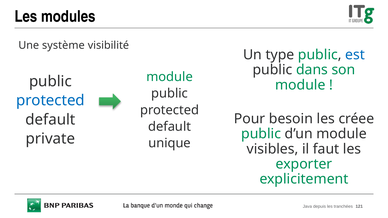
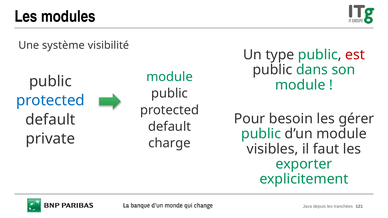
est colour: blue -> red (355, 55)
créee: créee -> gérer (356, 119)
unique: unique -> charge (170, 143)
